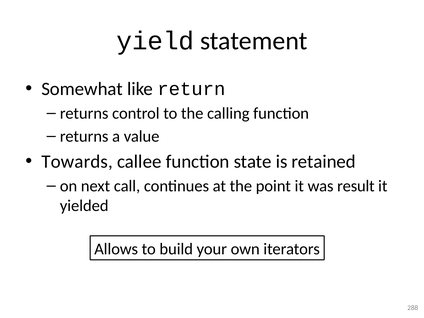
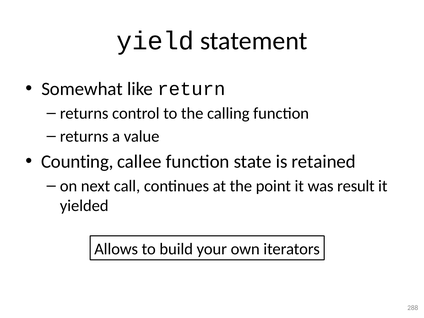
Towards: Towards -> Counting (77, 162)
